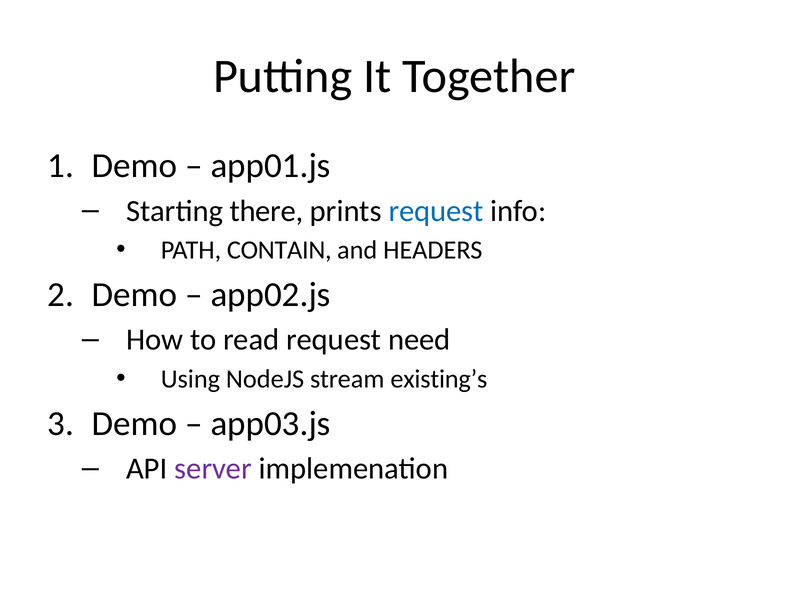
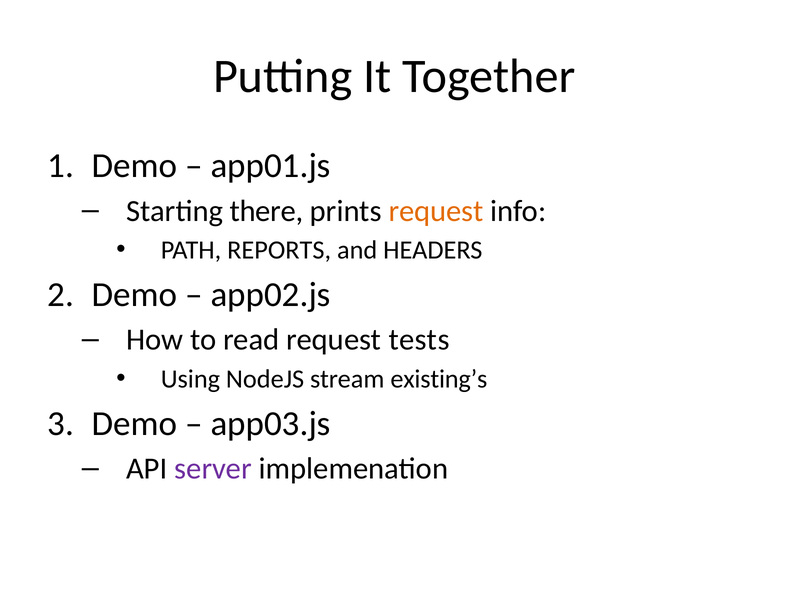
request colour: blue -> orange (436, 211)
CONTAIN: CONTAIN -> REPORTS (279, 250)
need: need -> tests (419, 340)
